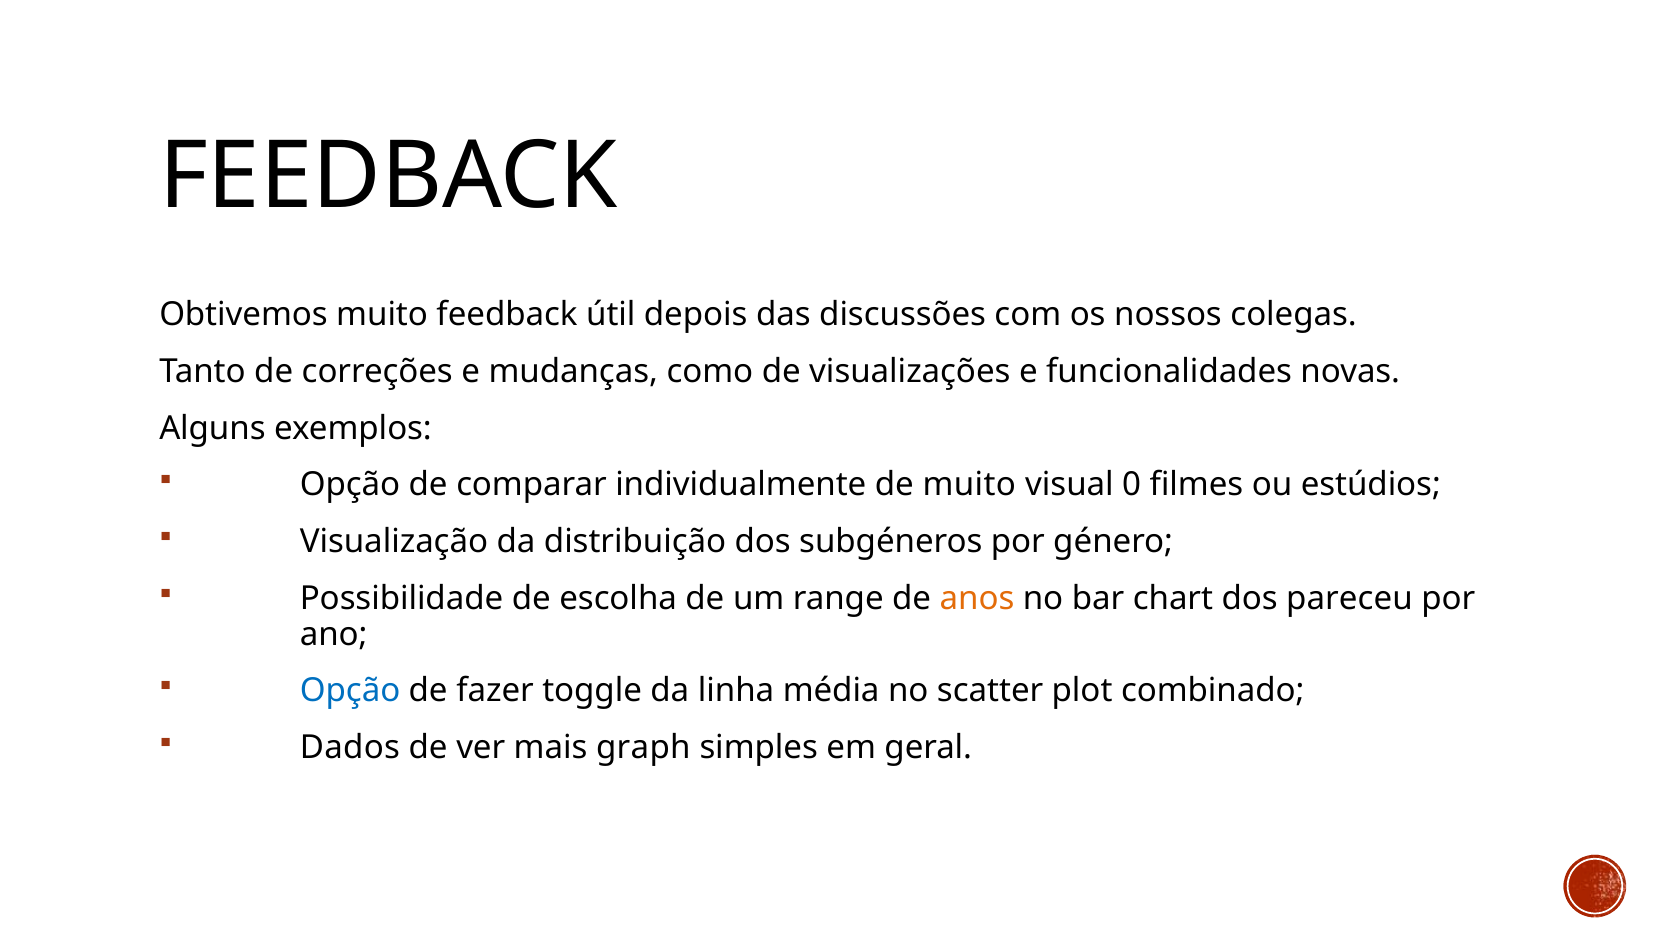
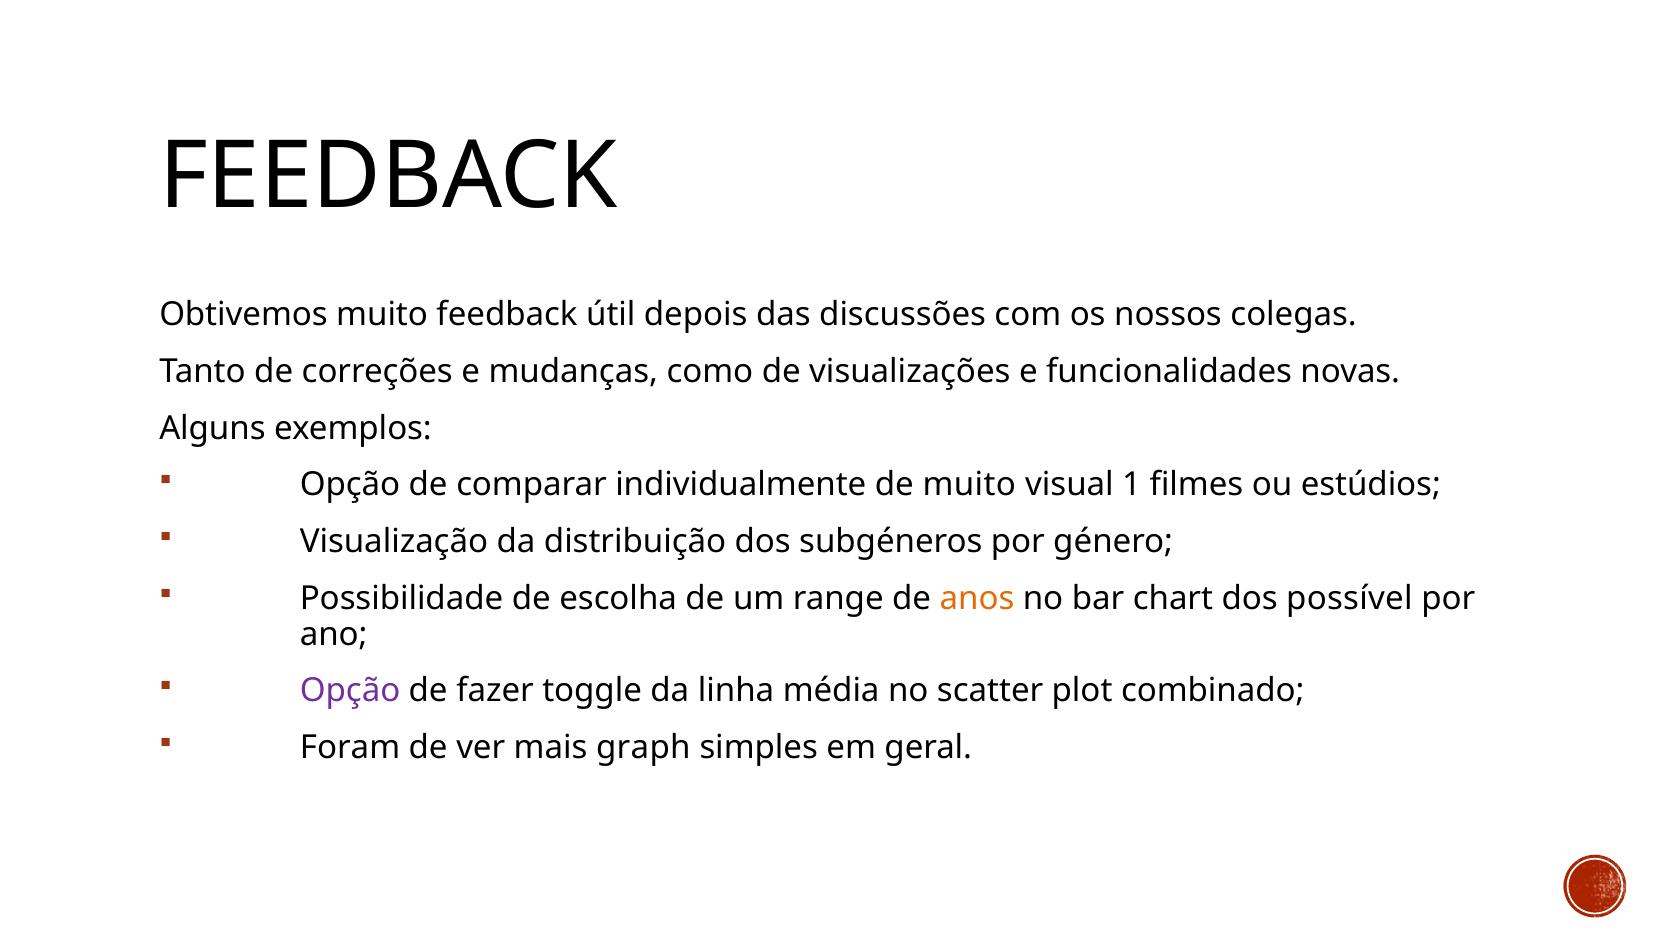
0: 0 -> 1 (1132, 485)
pareceu: pareceu -> possível (1349, 598)
Opção colour: blue -> purple (350, 690)
Dados: Dados -> Foram (350, 747)
